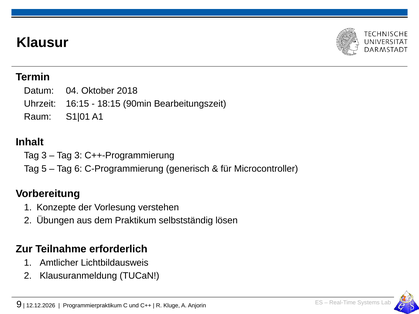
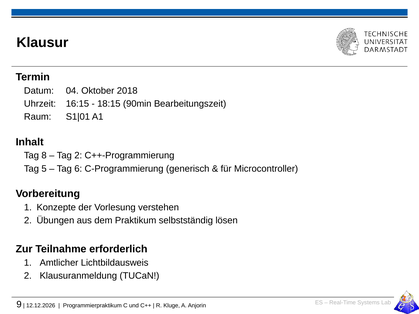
3: 3 -> 8 (44, 156)
3: 3 -> 2 (78, 156)
